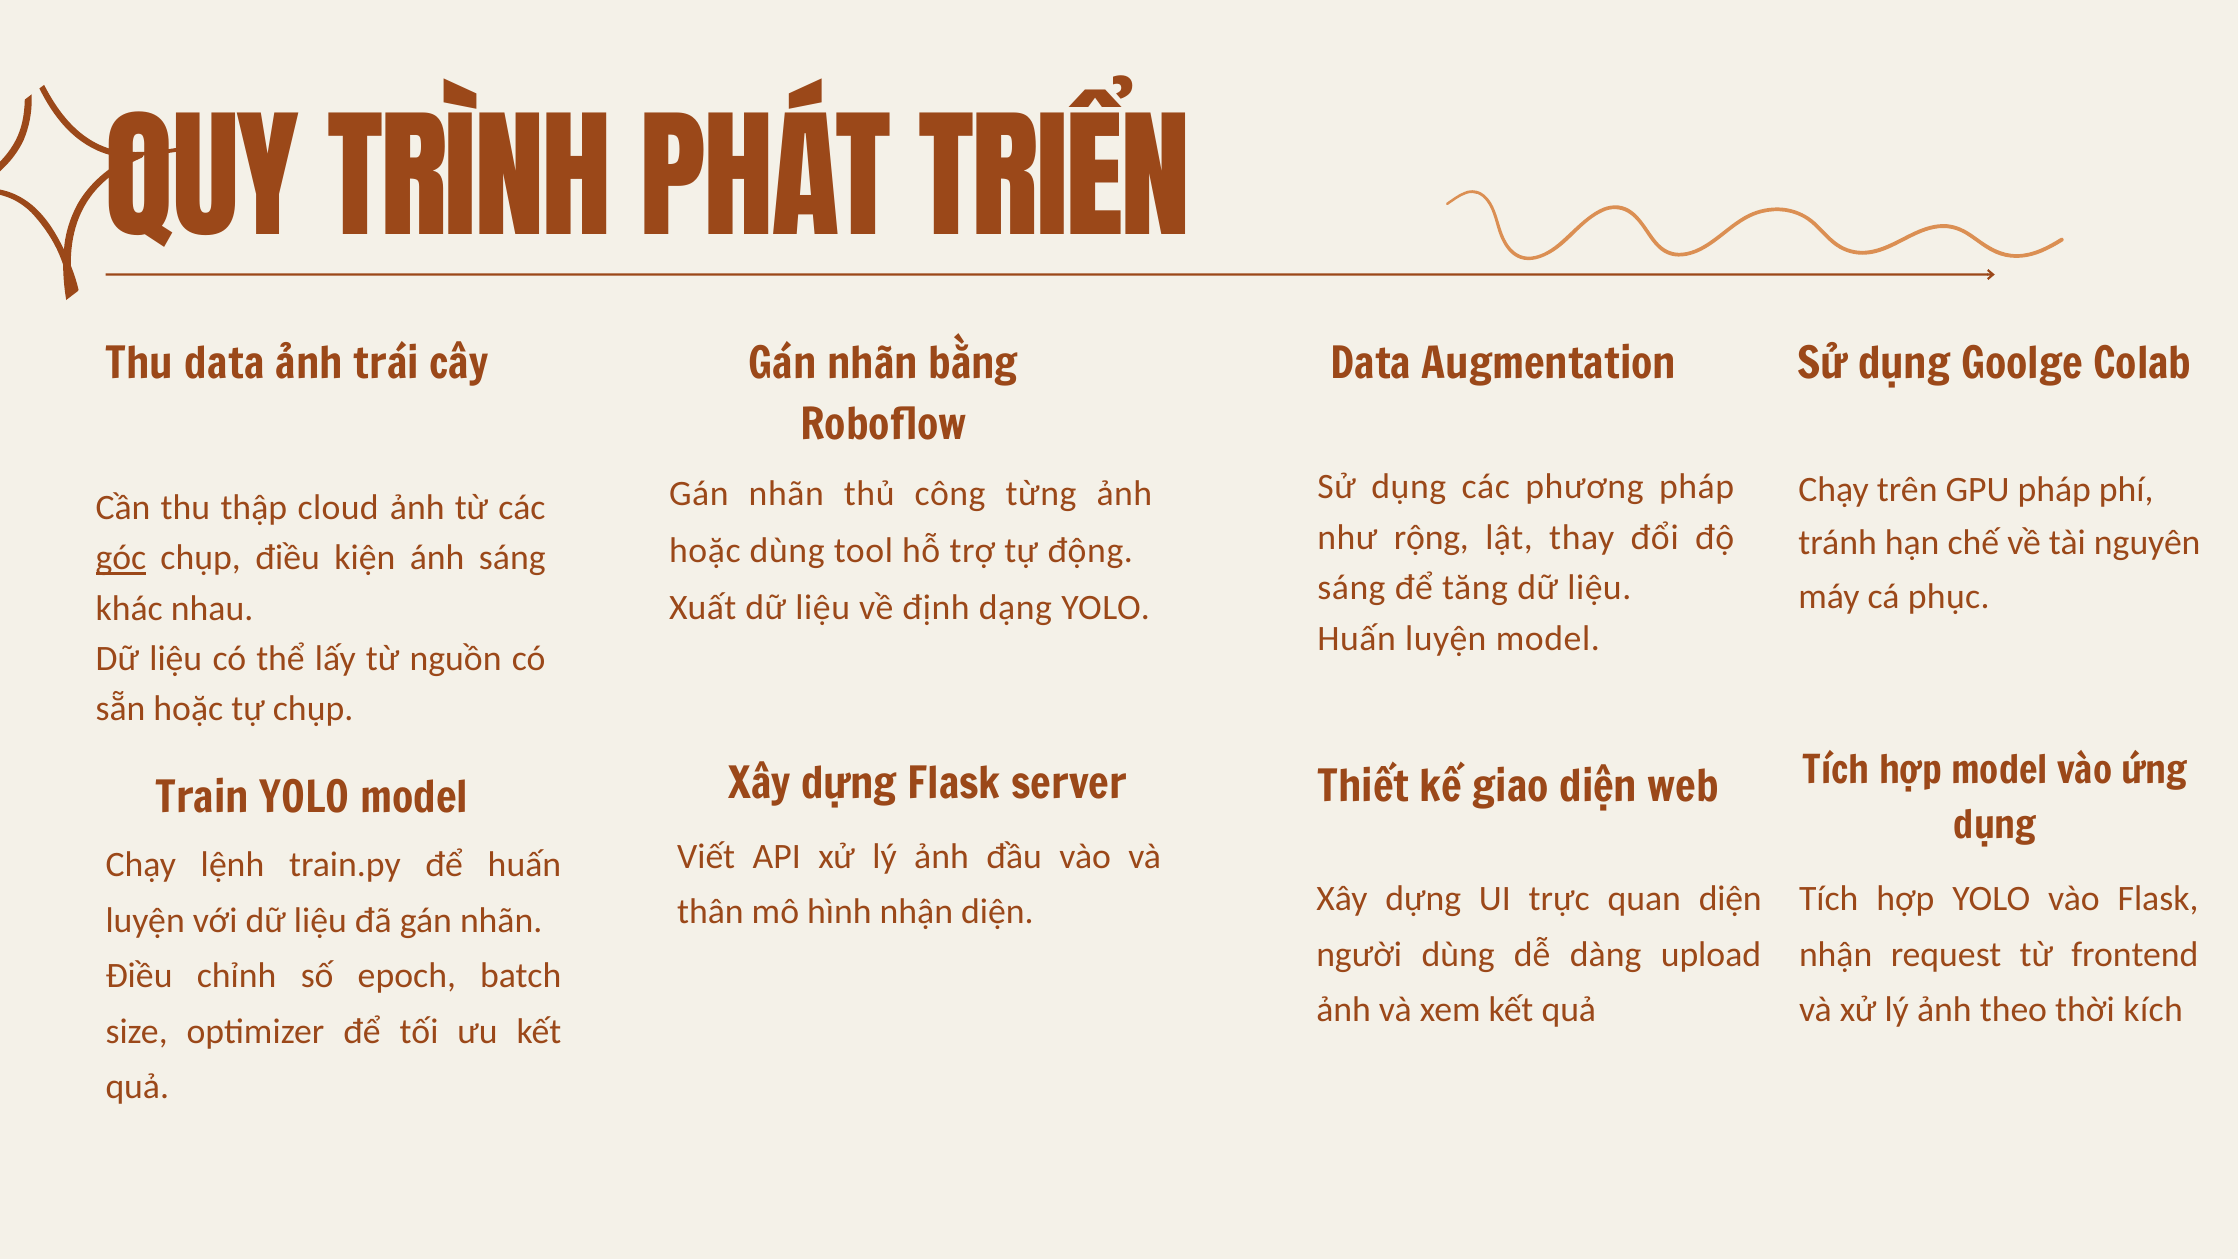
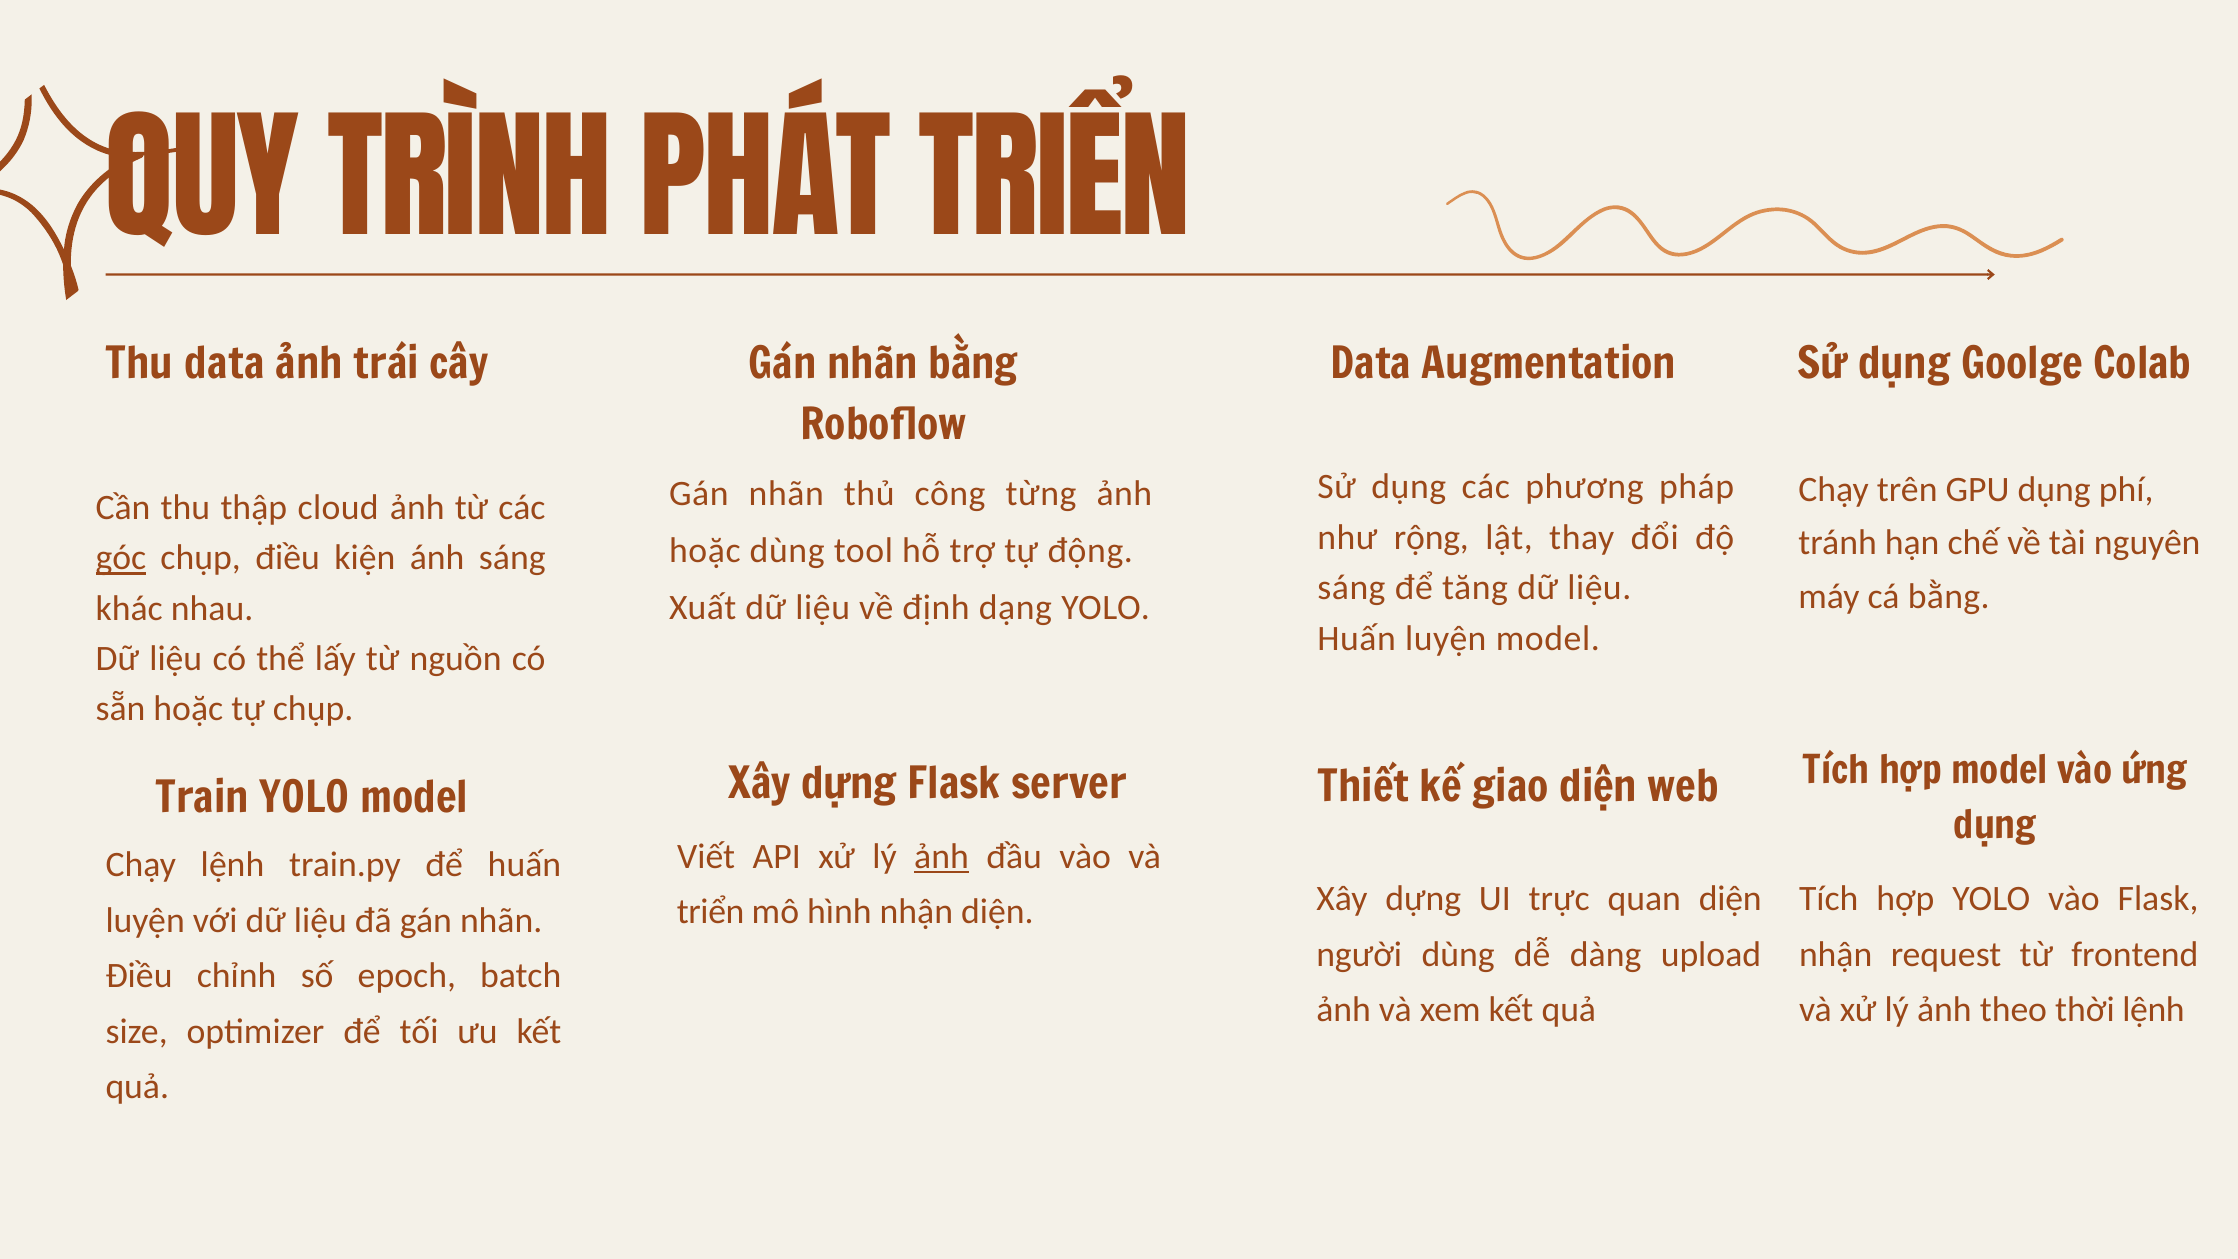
GPU pháp: pháp -> dụng (2054, 490)
cá phục: phục -> bằng (1949, 596)
ảnh underline: none -> present (942, 857)
thân: thân -> triển (711, 912)
thời kích: kích -> lệnh (2154, 1010)
